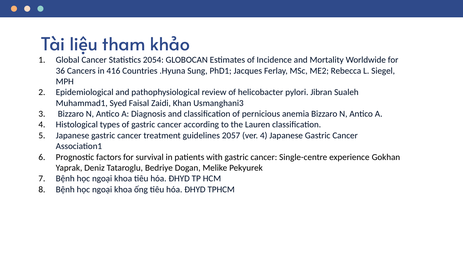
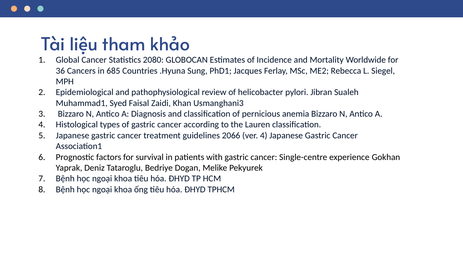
2054: 2054 -> 2080 (153, 60)
416: 416 -> 685 (113, 71)
2057: 2057 -> 2066 (231, 136)
